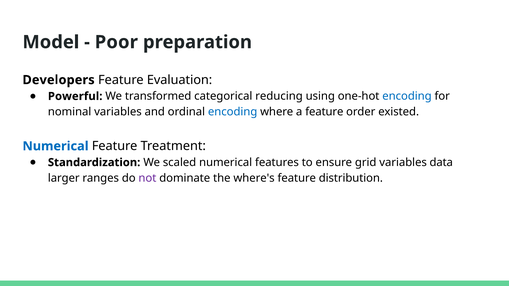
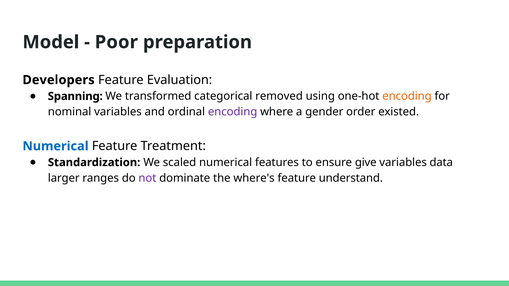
Powerful: Powerful -> Spanning (75, 96)
reducing: reducing -> removed (279, 96)
encoding colour: blue -> orange (407, 96)
encoding colour: blue -> purple (233, 112)
a feature: feature -> gender (324, 112)
grid: grid -> give (366, 163)
distribution: distribution -> understand (351, 178)
